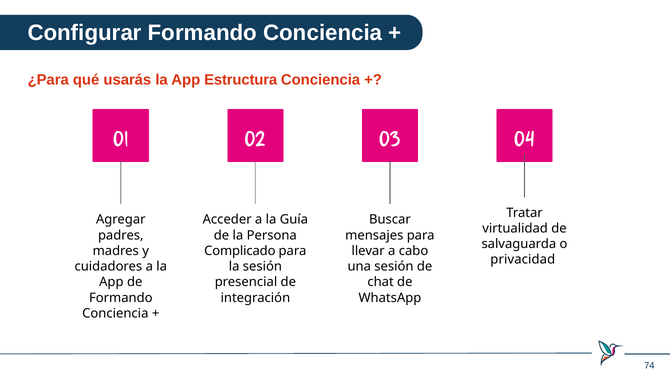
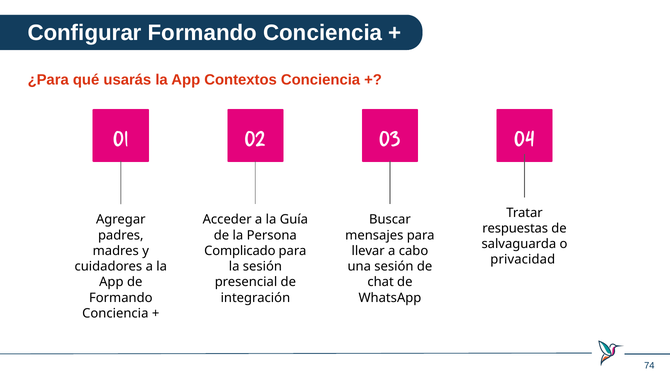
Estructura: Estructura -> Contextos (241, 80)
virtualidad: virtualidad -> respuestas (515, 228)
